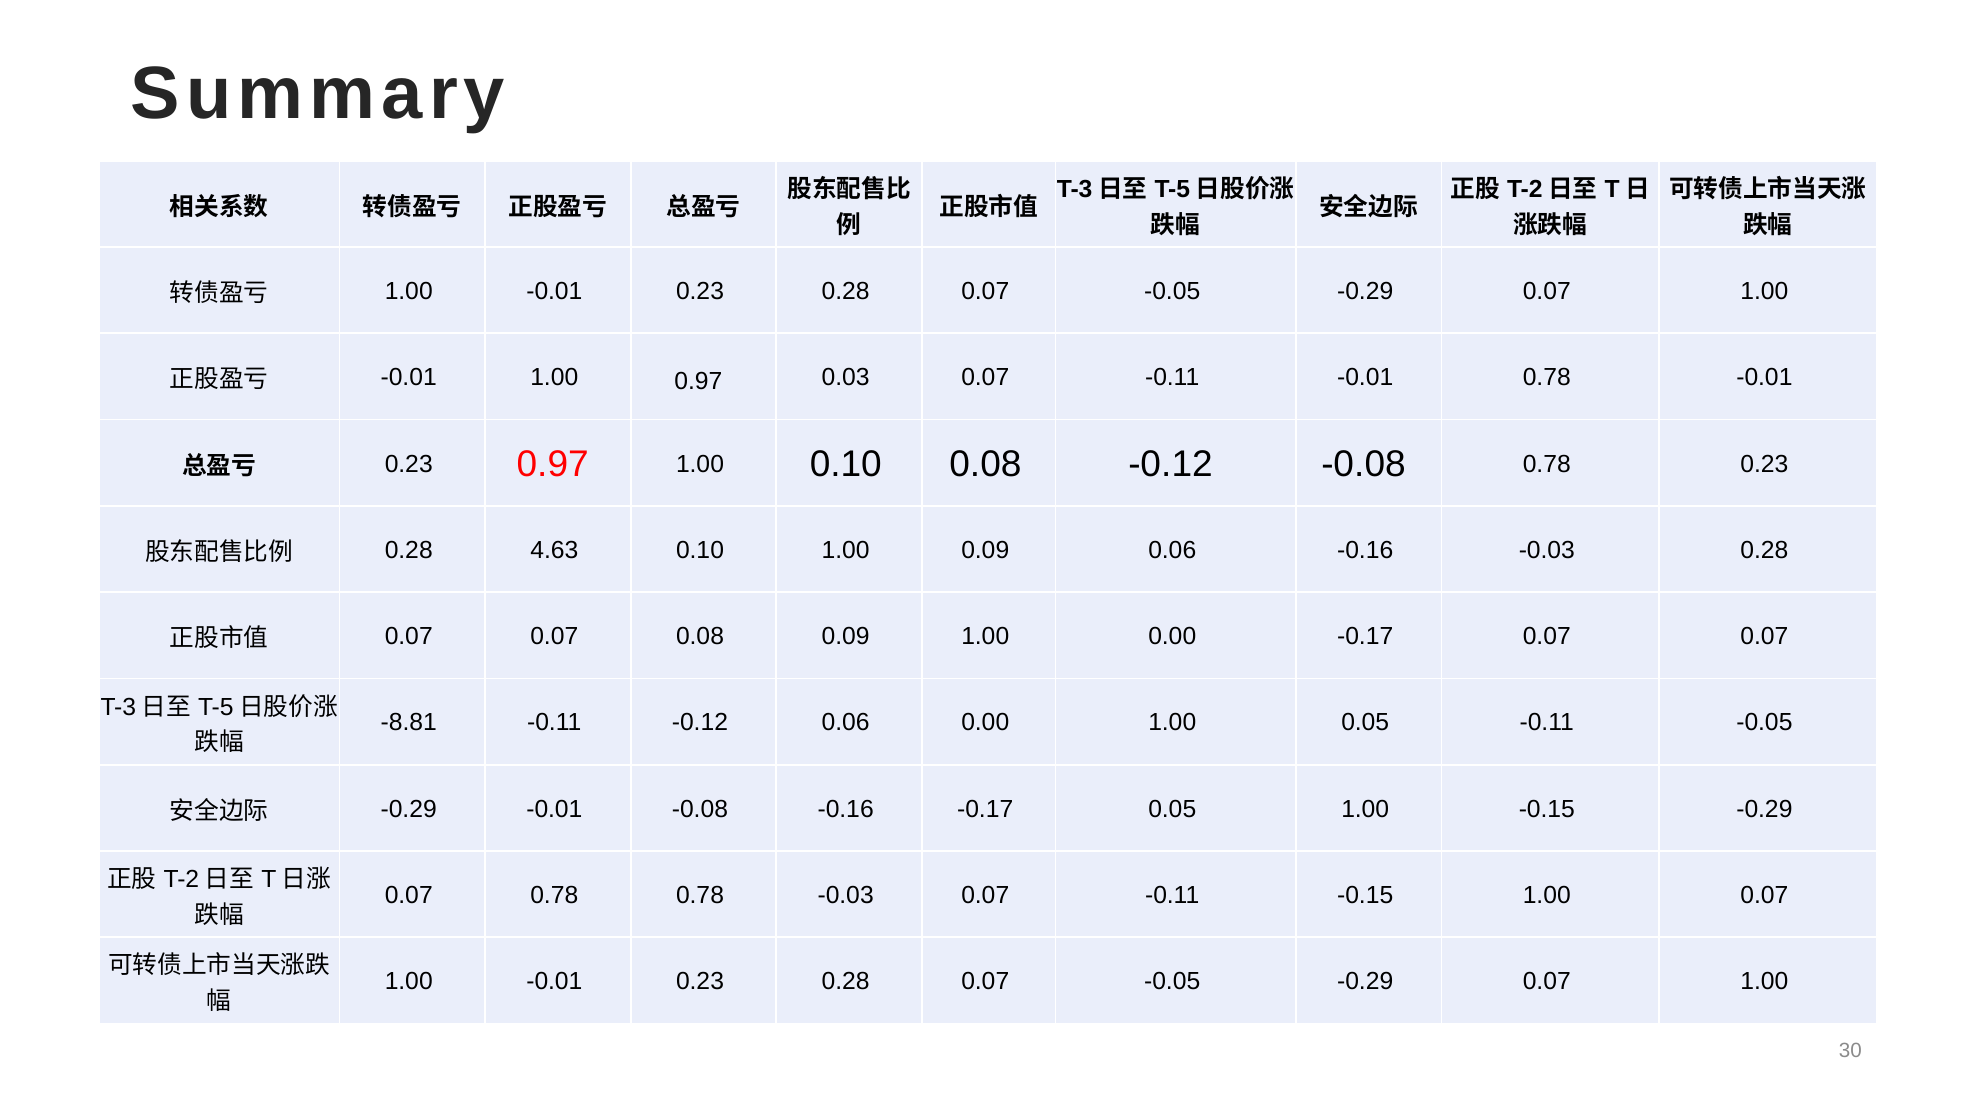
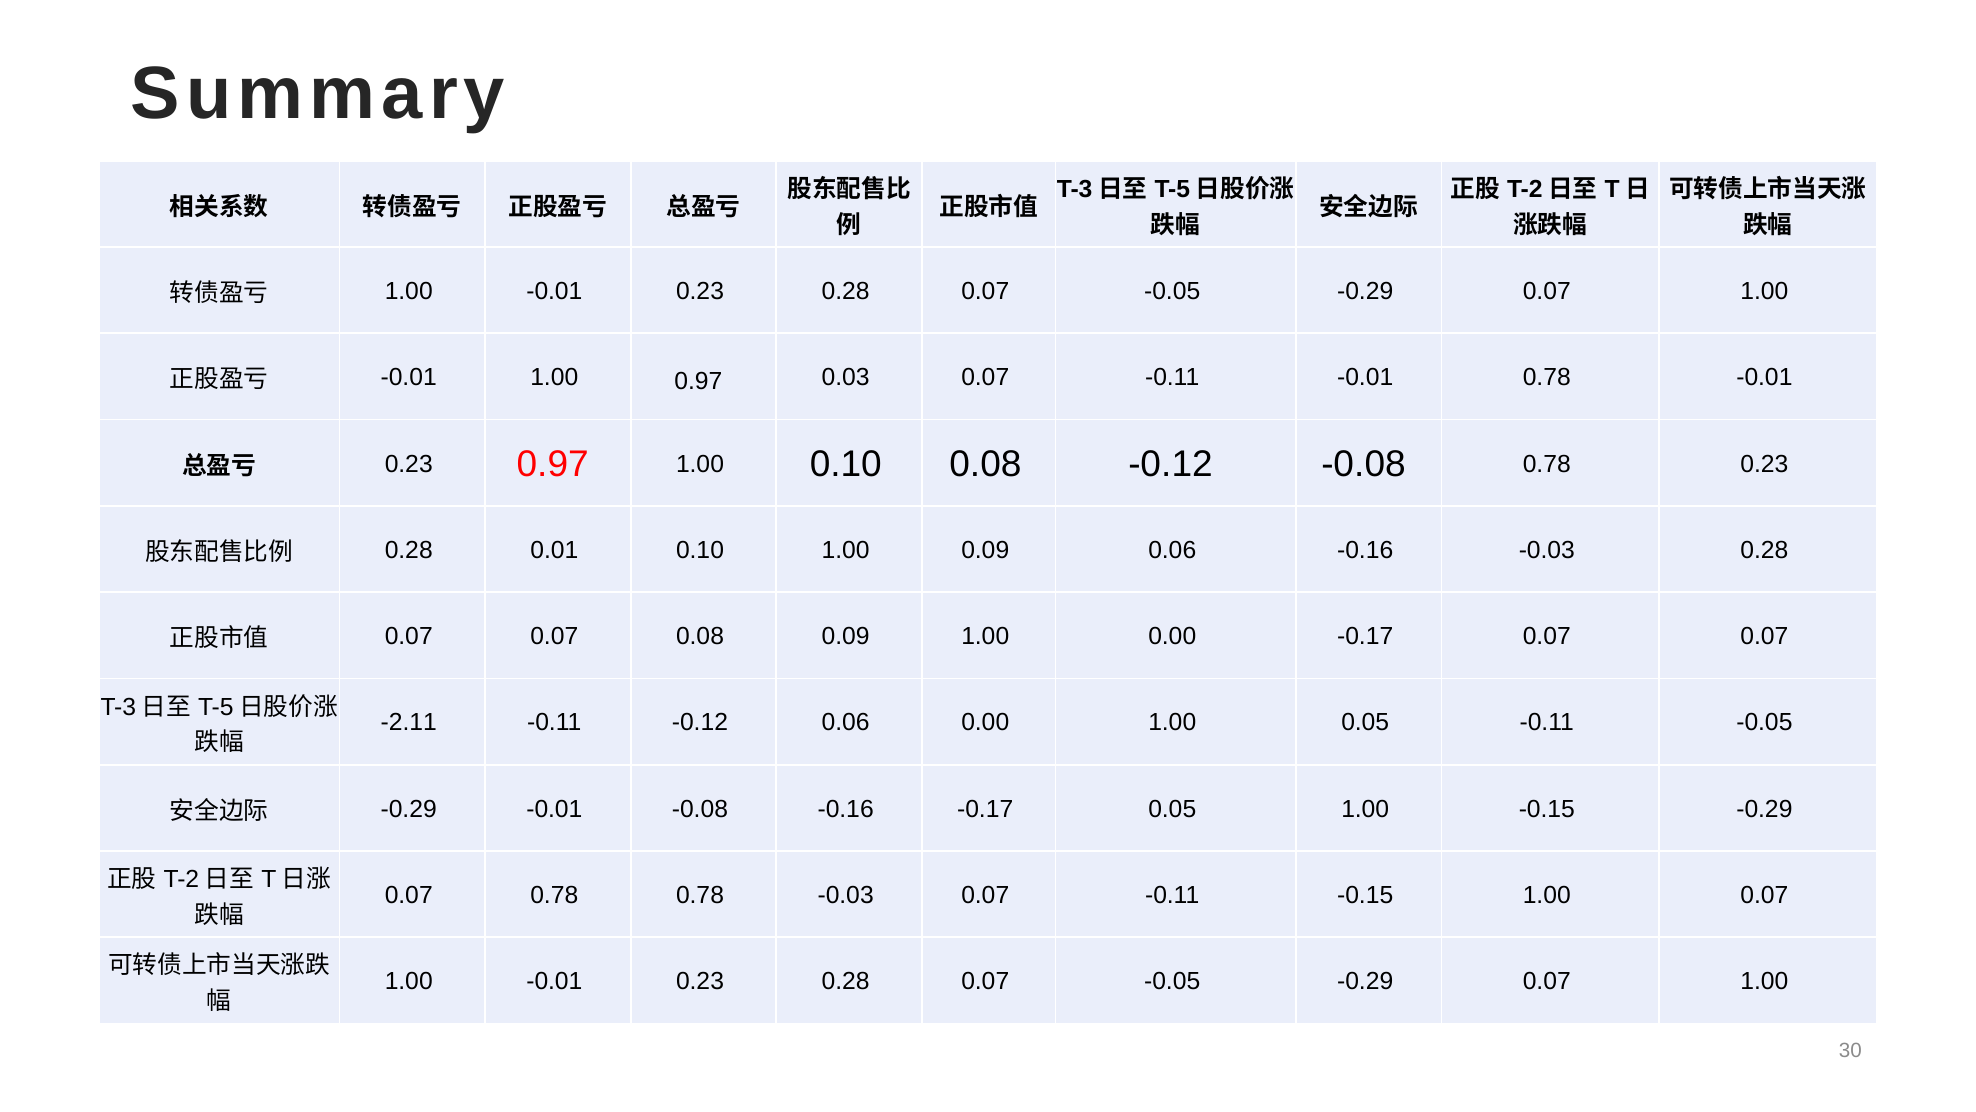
4.63: 4.63 -> 0.01 (554, 550)
-8.81: -8.81 -> -2.11 (409, 722)
